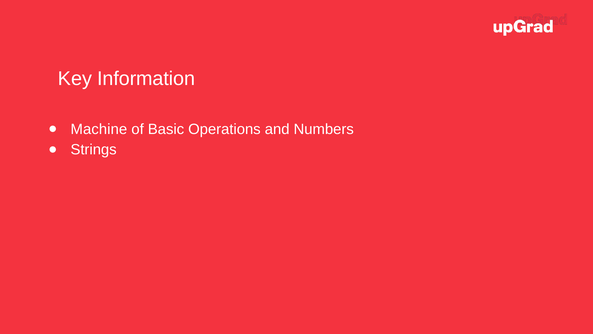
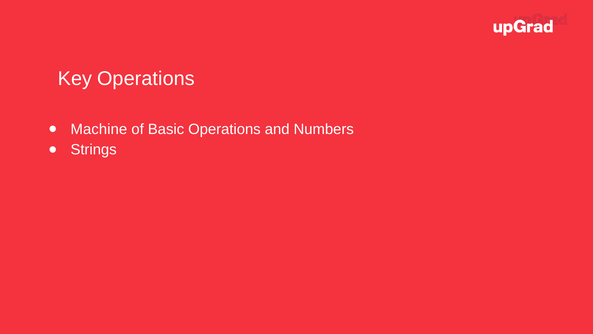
Key Information: Information -> Operations (146, 79)
